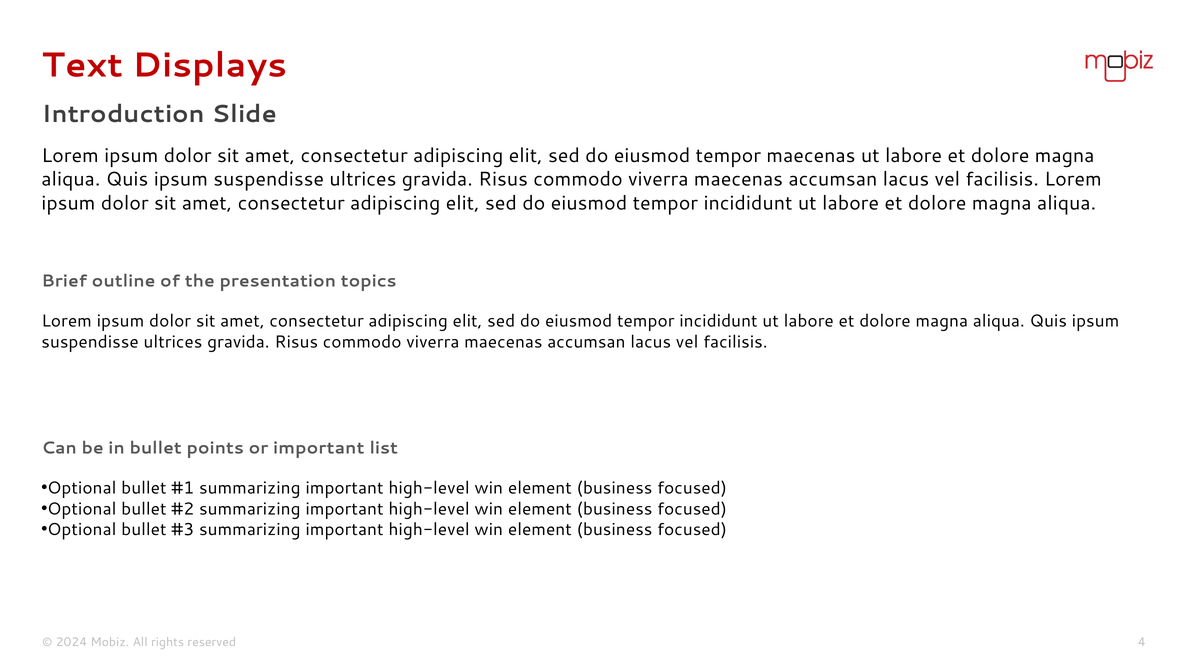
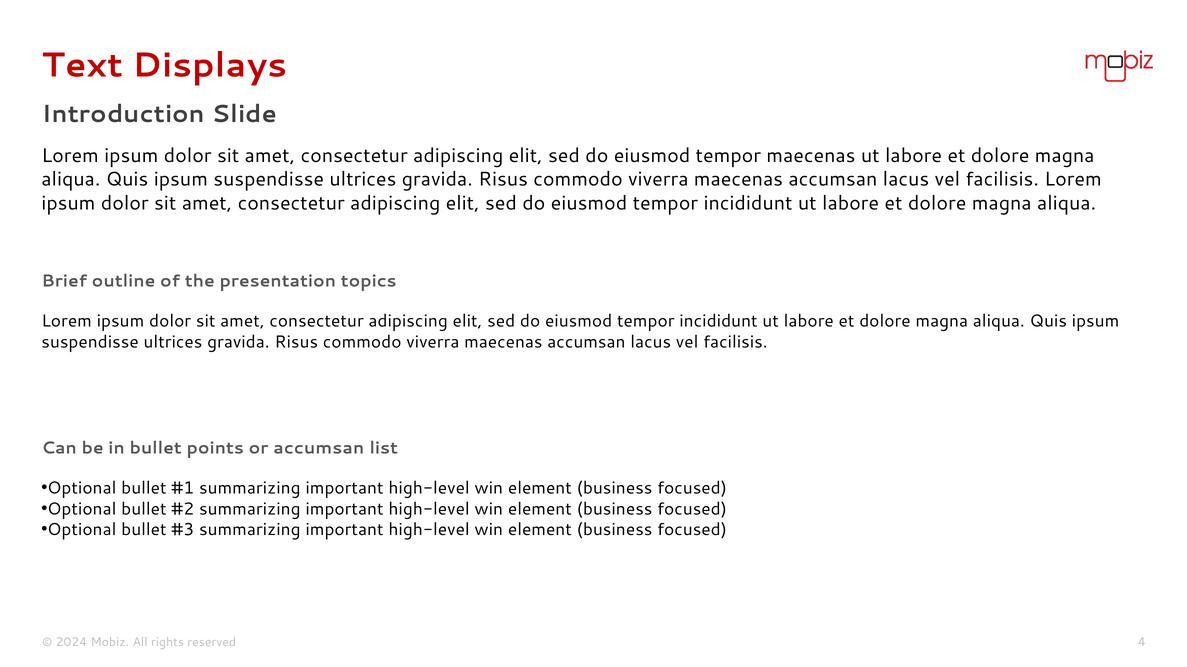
or important: important -> accumsan (319, 448)
